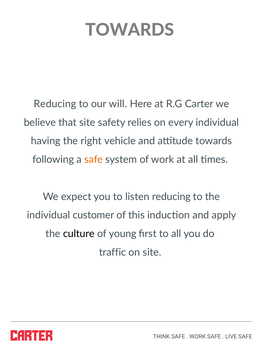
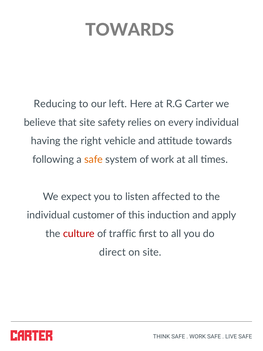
will: will -> left (118, 104)
listen reducing: reducing -> affected (171, 196)
culture colour: black -> red (79, 233)
young: young -> traffic (123, 233)
traffic: traffic -> direct (112, 252)
